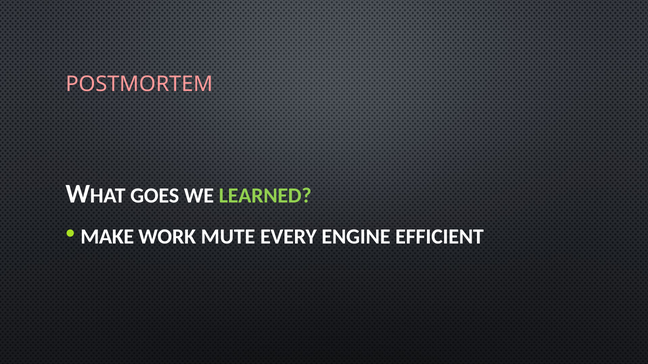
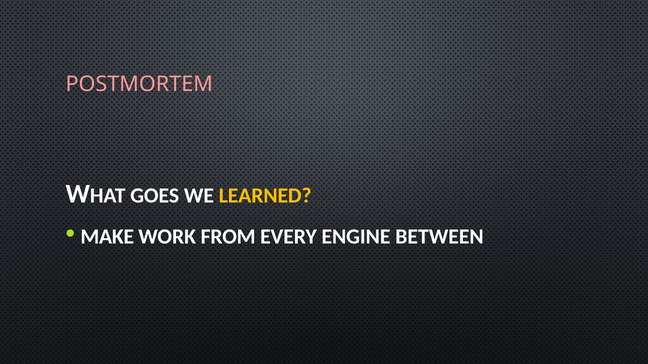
LEARNED colour: light green -> yellow (265, 196)
MUTE: MUTE -> FROM (228, 237)
EFFICIENT: EFFICIENT -> BETWEEN (440, 237)
